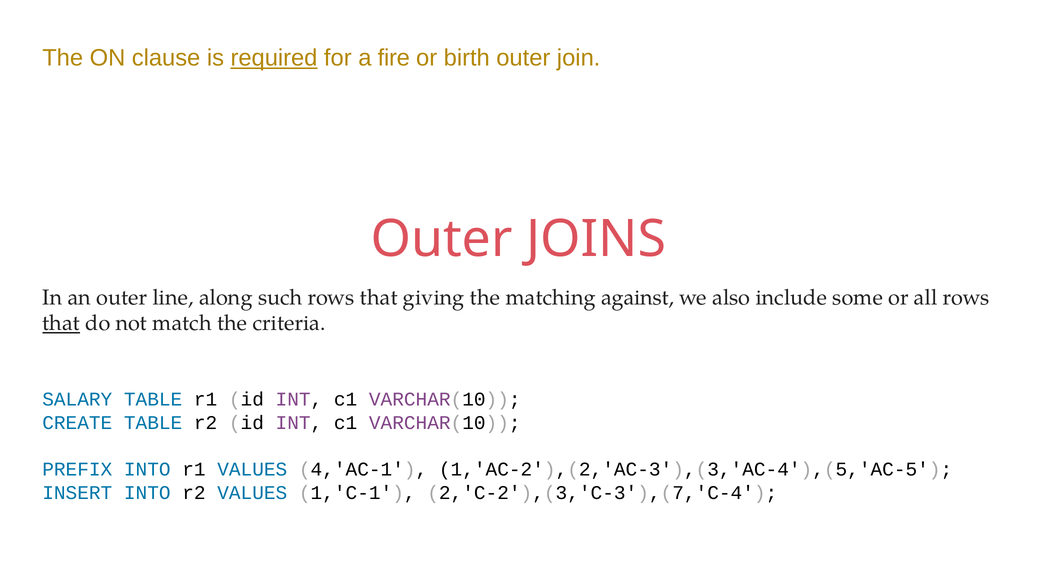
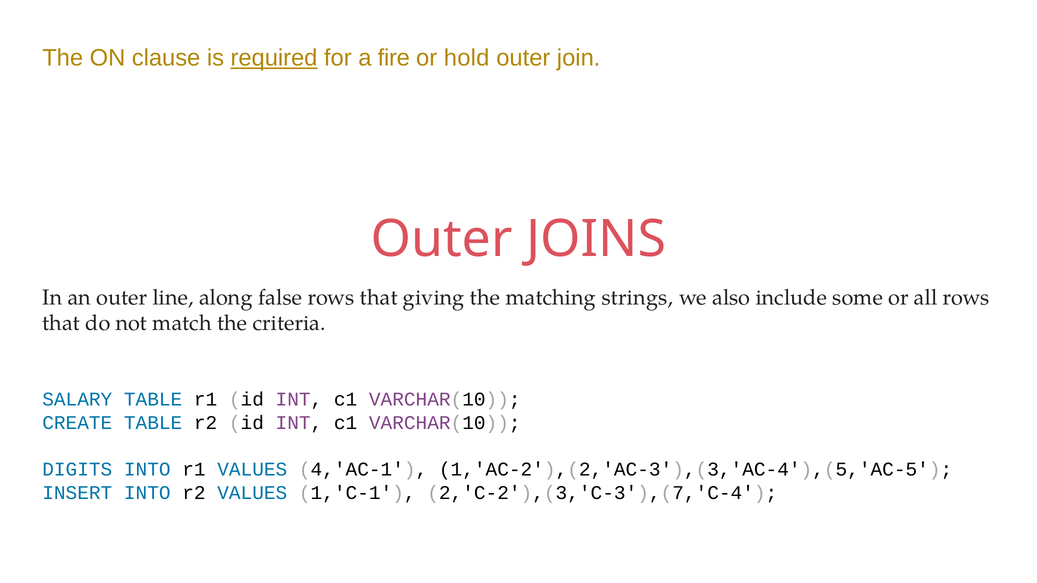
birth: birth -> hold (467, 58)
such: such -> false (280, 298)
against: against -> strings (637, 298)
that underline: present -> none (61, 324)
PREFIX: PREFIX -> DIGITS (77, 470)
